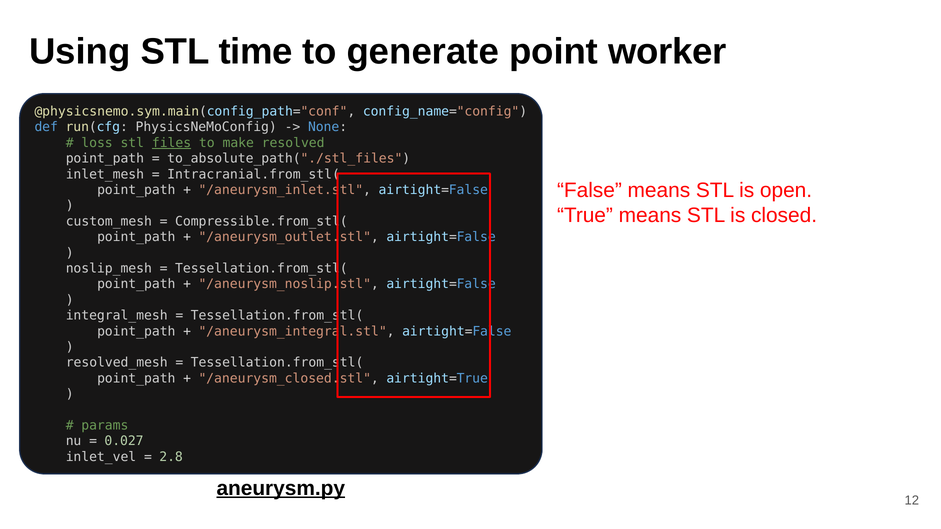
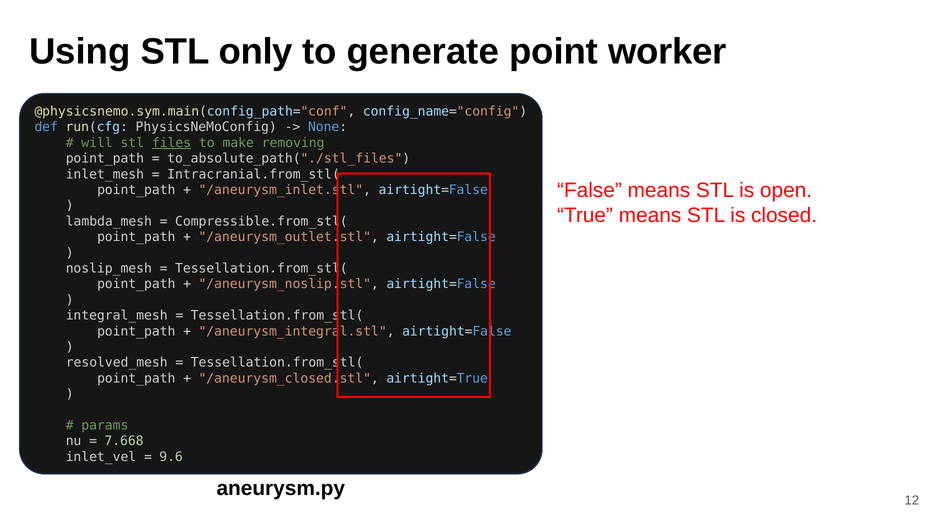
time: time -> only (256, 52)
loss: loss -> will (97, 143)
resolved: resolved -> removing (293, 143)
custom_mesh: custom_mesh -> lambda_mesh (109, 221)
0.027: 0.027 -> 7.668 (124, 441)
2.8: 2.8 -> 9.6 (171, 457)
aneurysm.py underline: present -> none (281, 488)
